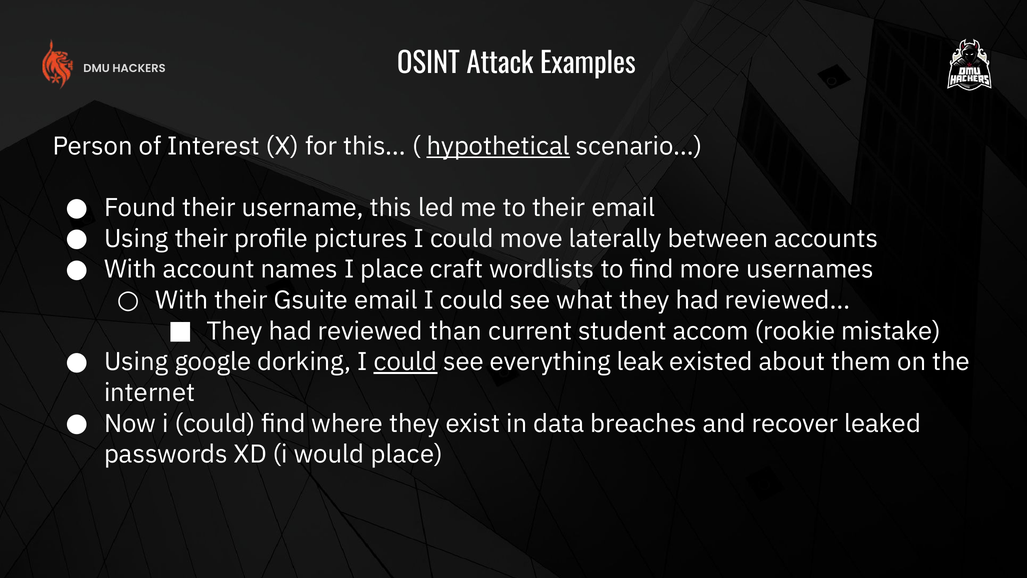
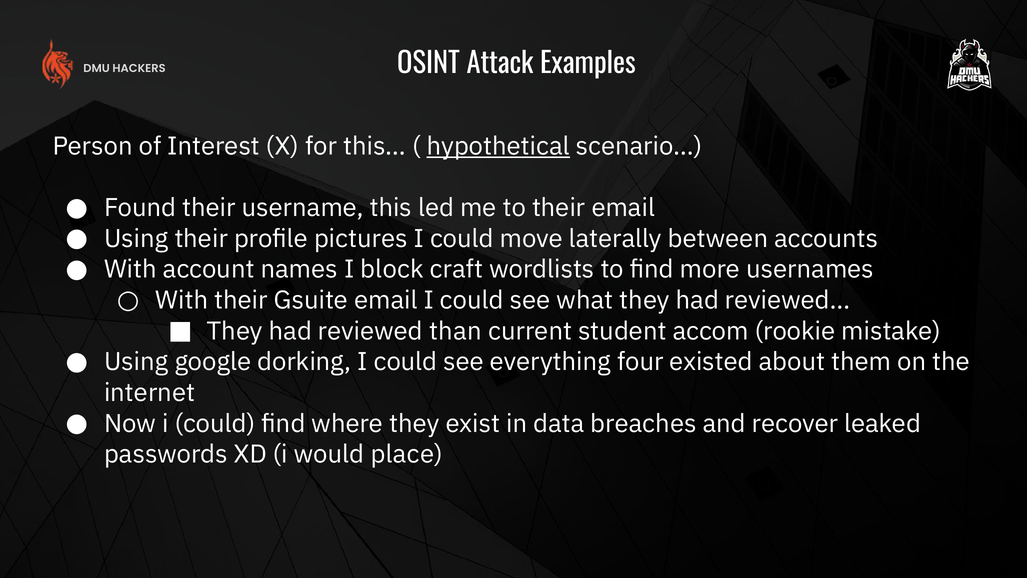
I place: place -> block (392, 269)
could underline: present -> none (405, 362)
leak: leak -> four (640, 362)
